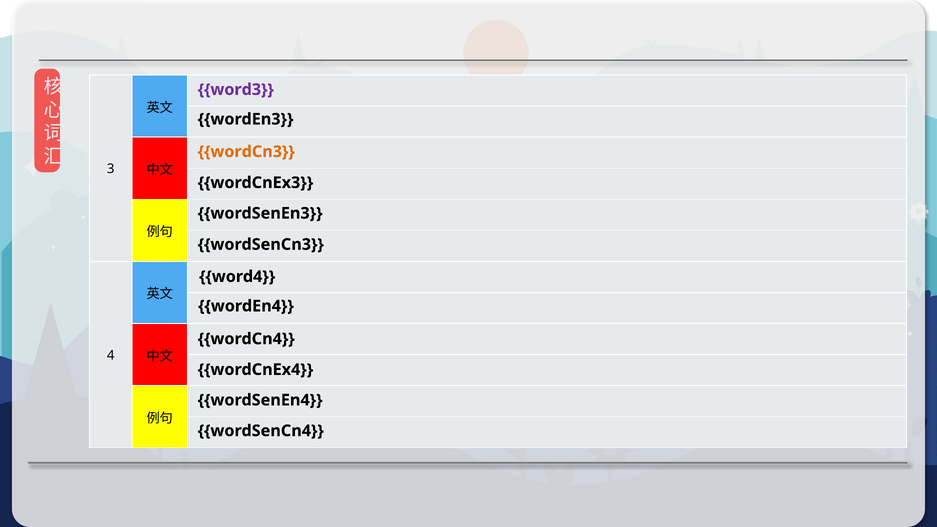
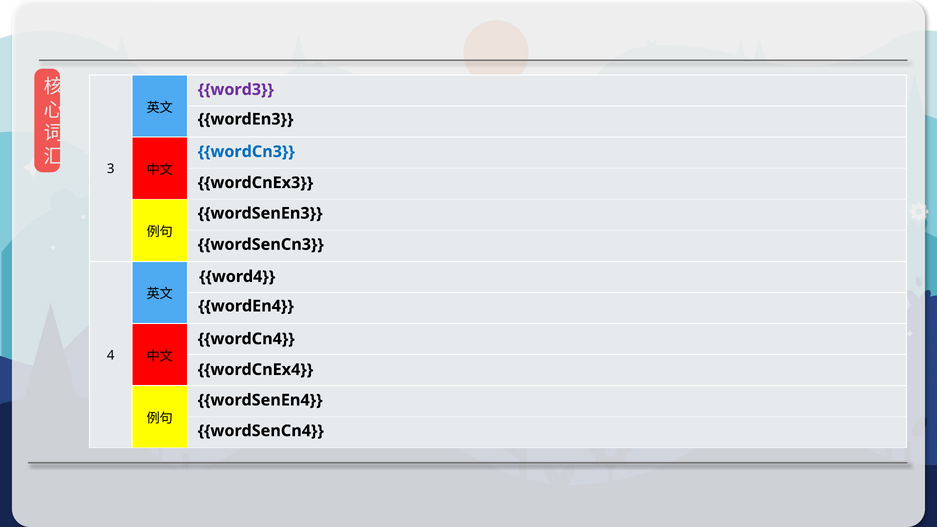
wordCn3 colour: orange -> blue (246, 152)
